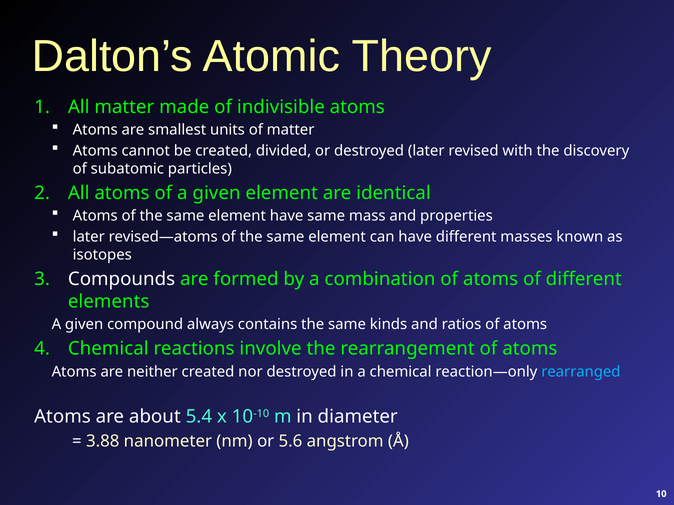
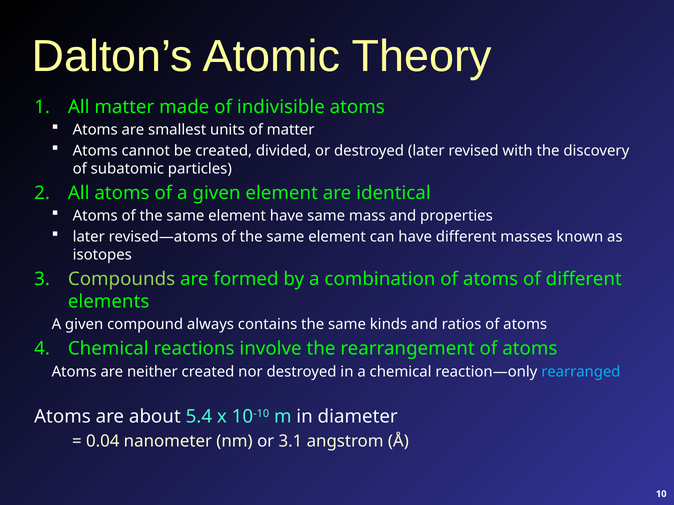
Compounds colour: white -> light green (122, 279)
3.88: 3.88 -> 0.04 (103, 442)
5.6: 5.6 -> 3.1 (290, 442)
